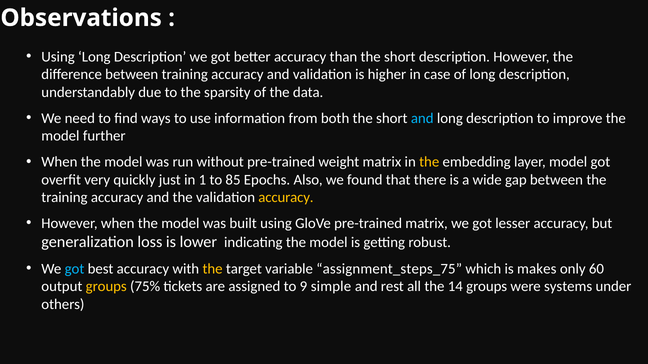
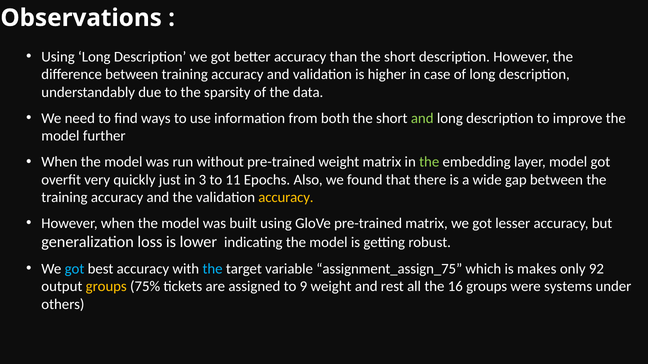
and colour: light blue -> light green (422, 118)
the colour: yellow -> light green (429, 162)
1: 1 -> 3 (202, 180)
85: 85 -> 11 (233, 180)
the colour: yellow -> light blue (213, 269)
assignment_steps_75: assignment_steps_75 -> assignment_assign_75 (389, 269)
60: 60 -> 92 (596, 269)
9 simple: simple -> weight (331, 287)
14: 14 -> 16 (455, 287)
